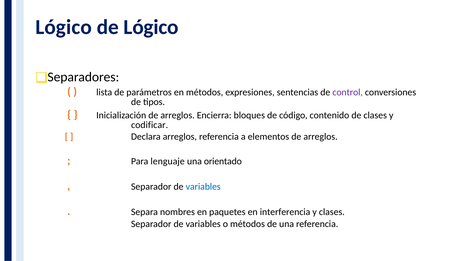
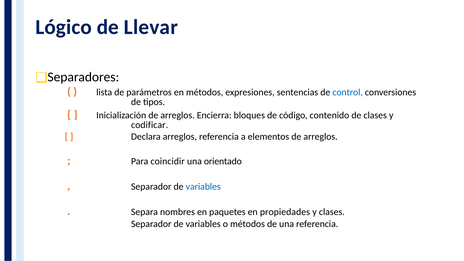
de Lógico: Lógico -> Llevar (151, 27)
control colour: purple -> blue (348, 92)
lenguaje: lenguaje -> coincidir (168, 161)
interferencia: interferencia -> propiedades (285, 212)
